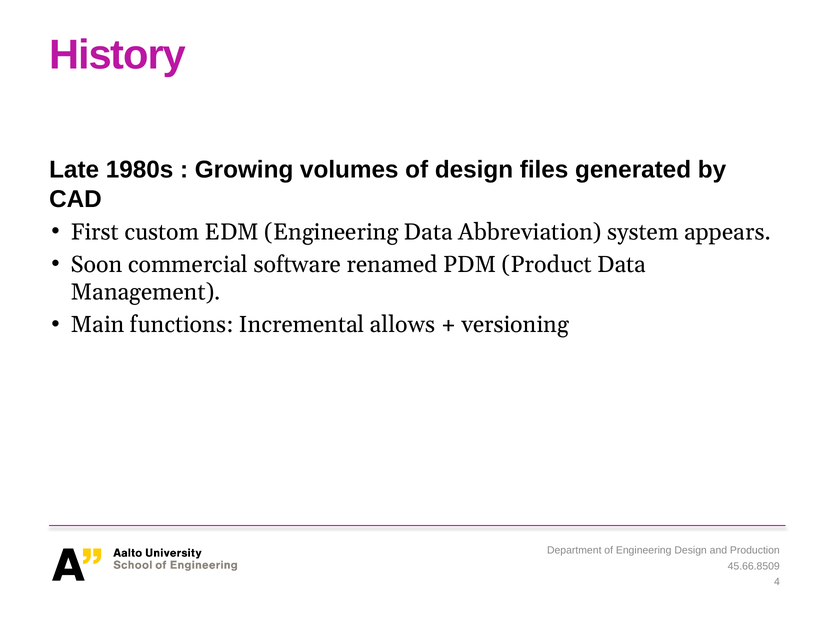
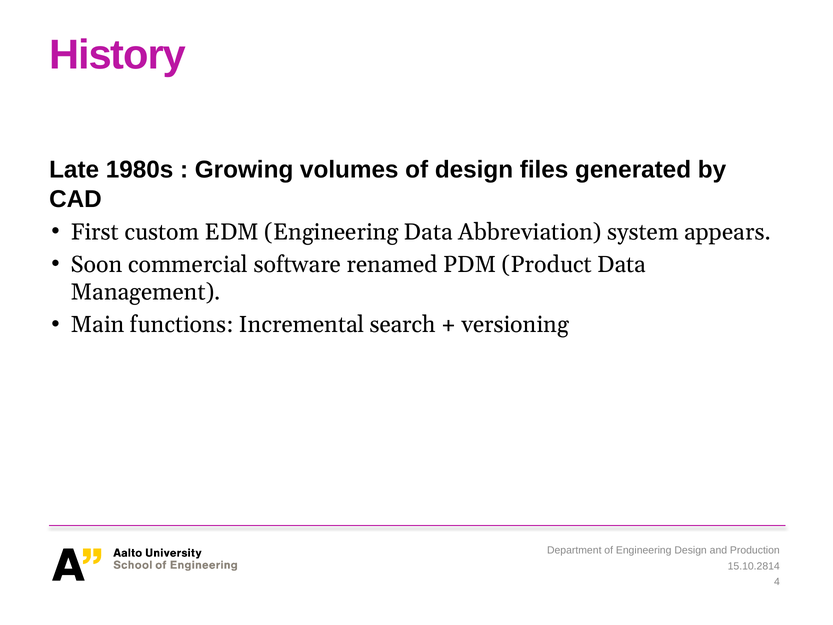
allows: allows -> search (403, 325)
45.66.8509: 45.66.8509 -> 15.10.2814 (754, 566)
